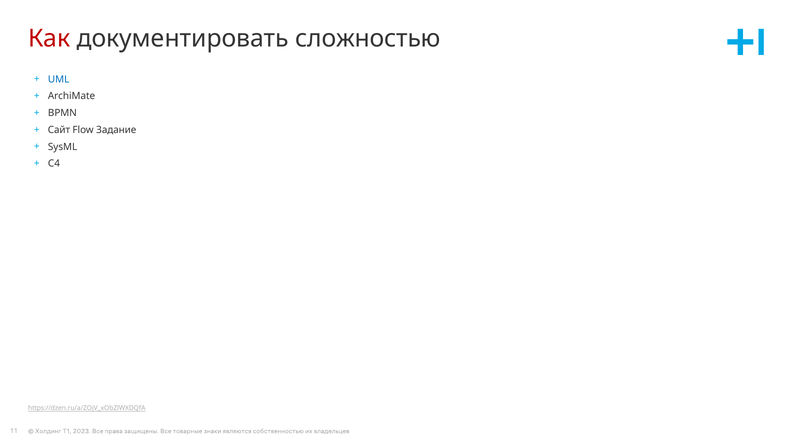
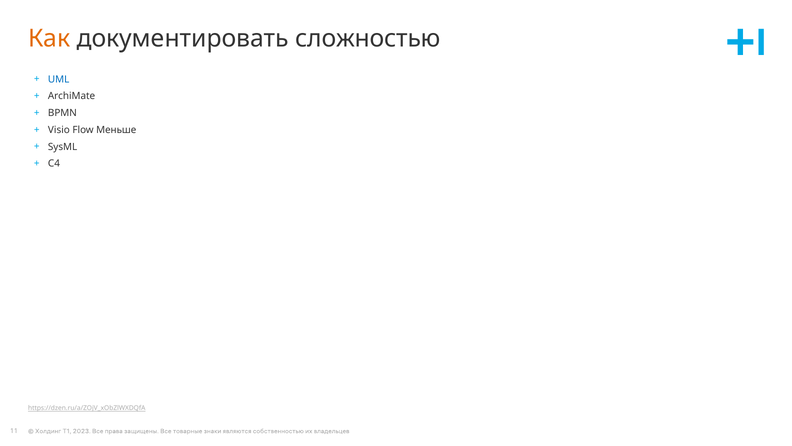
Как colour: red -> orange (49, 38)
Сайт: Сайт -> Visio (59, 130)
Задание: Задание -> Меньше (116, 130)
